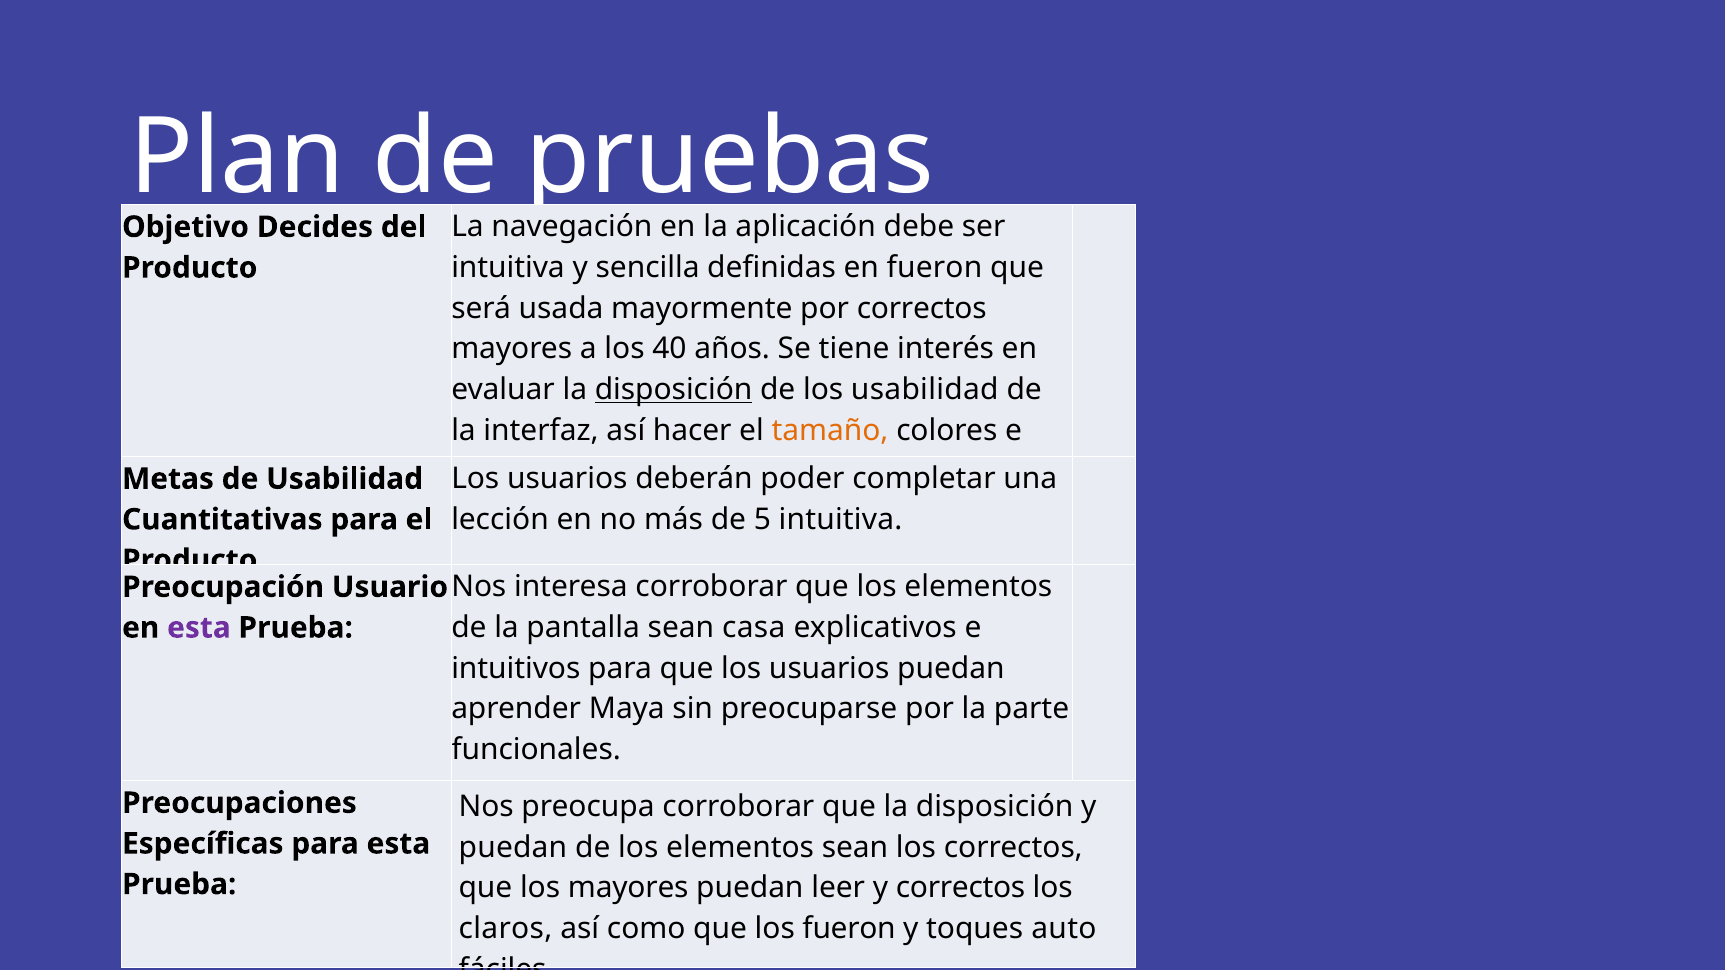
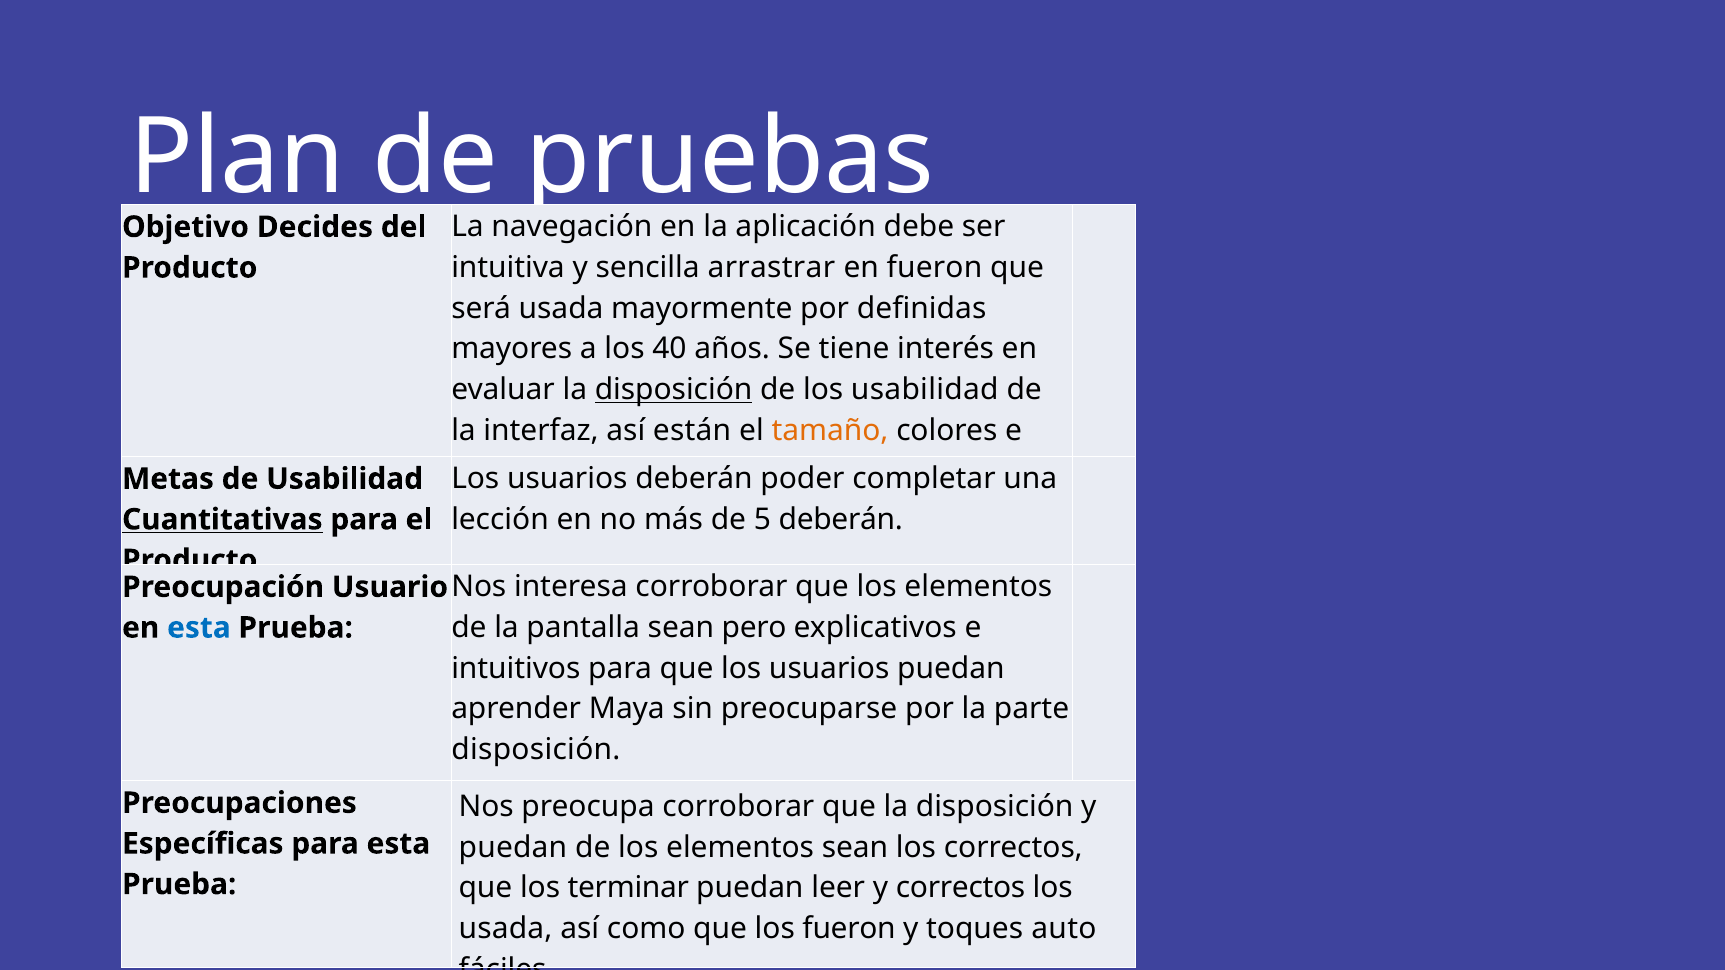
definidas: definidas -> arrastrar (771, 268)
por correctos: correctos -> definidas (922, 308)
hacer: hacer -> están (692, 431)
5 intuitiva: intuitiva -> deberán (841, 520)
Cuantitativas underline: none -> present (222, 520)
casa: casa -> pero (754, 628)
esta colour: purple -> blue (199, 628)
funcionales: funcionales -> disposición (536, 750)
los mayores: mayores -> terminar (628, 888)
claros: claros -> usada (506, 929)
